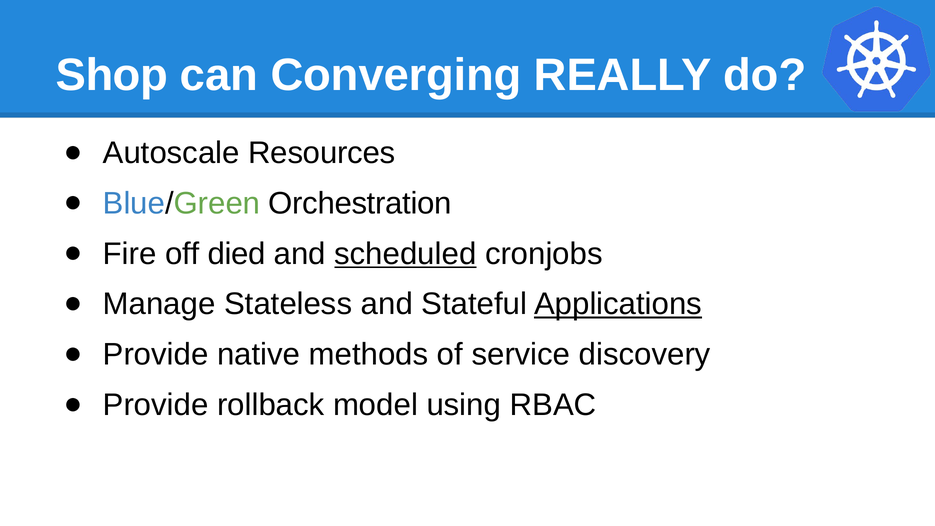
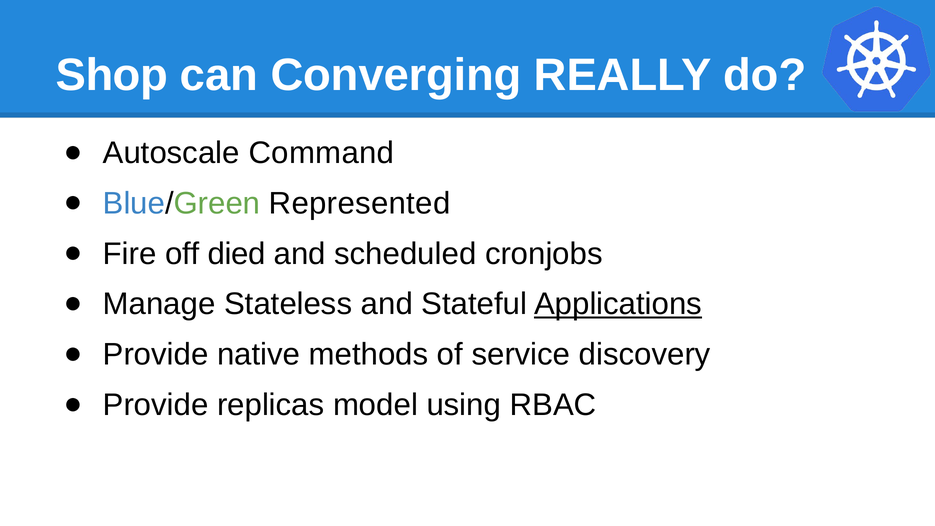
Resources: Resources -> Command (321, 153)
Orchestration: Orchestration -> Represented (360, 203)
scheduled underline: present -> none (405, 254)
rollback: rollback -> replicas (271, 405)
